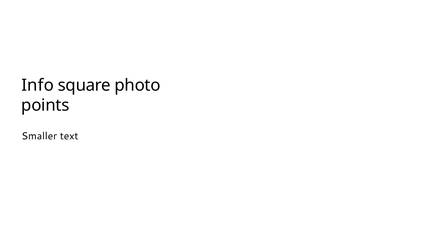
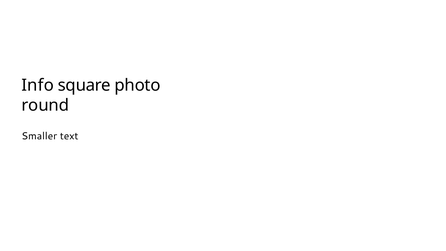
points: points -> round (45, 105)
